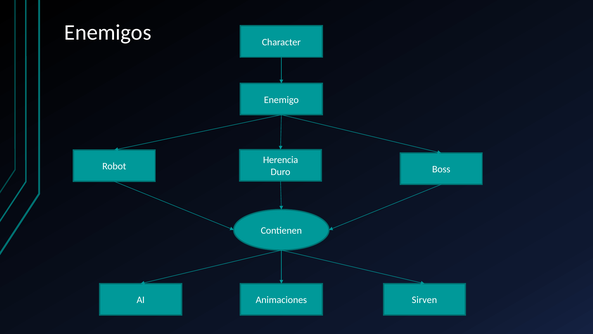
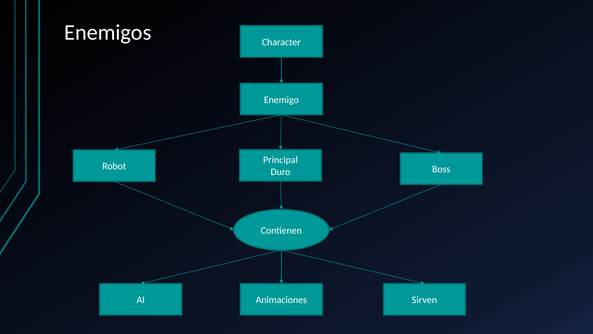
Herencia: Herencia -> Principal (281, 160)
